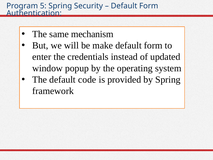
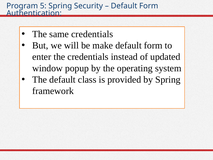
same mechanism: mechanism -> credentials (92, 34)
code: code -> class (87, 79)
